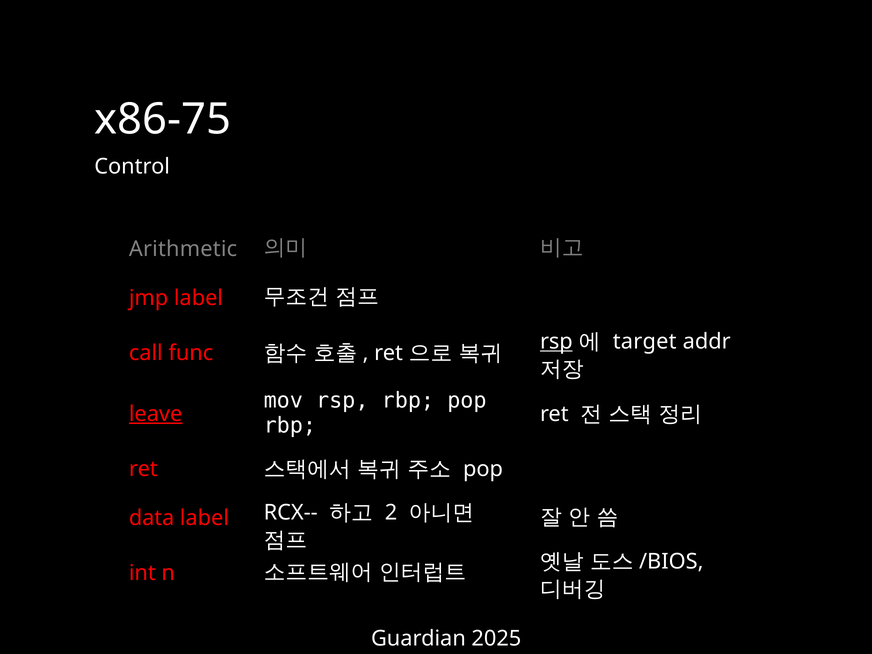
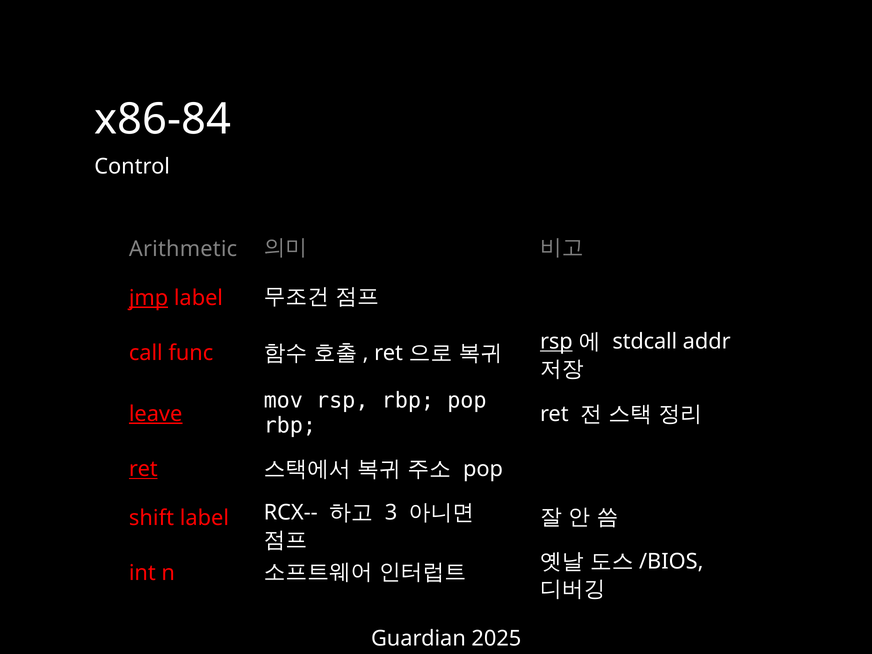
x86-75: x86-75 -> x86-84 (163, 119)
jmp underline: none -> present (149, 298)
target: target -> stdcall (645, 342)
ret underline: none -> present (143, 469)
data: data -> shift (151, 518)
2: 2 -> 3 (391, 513)
